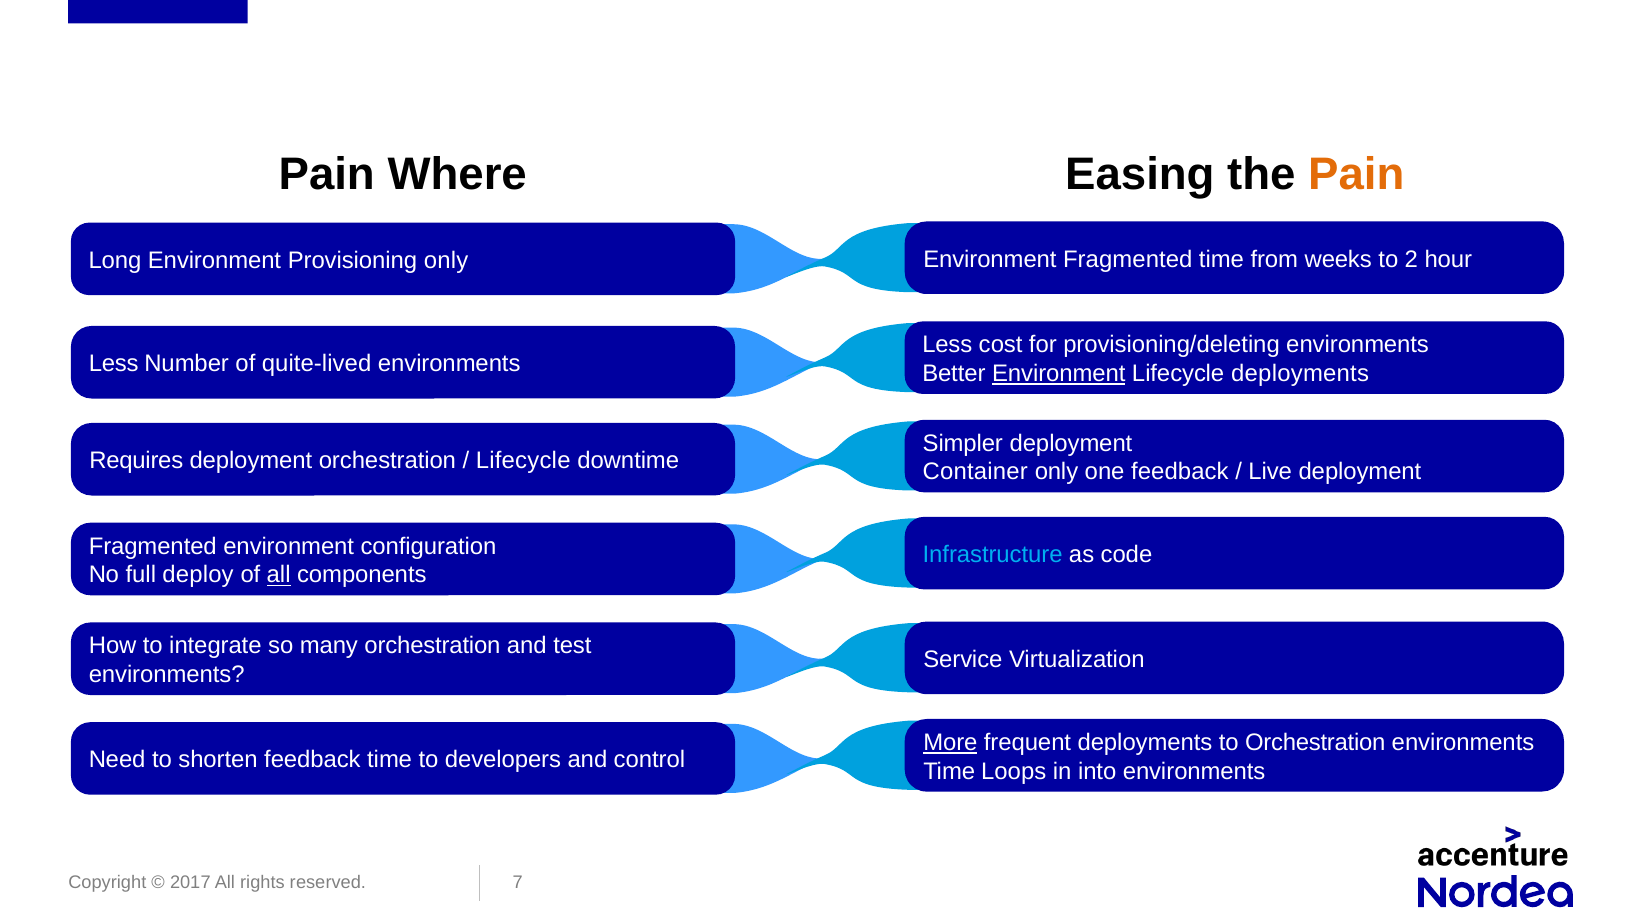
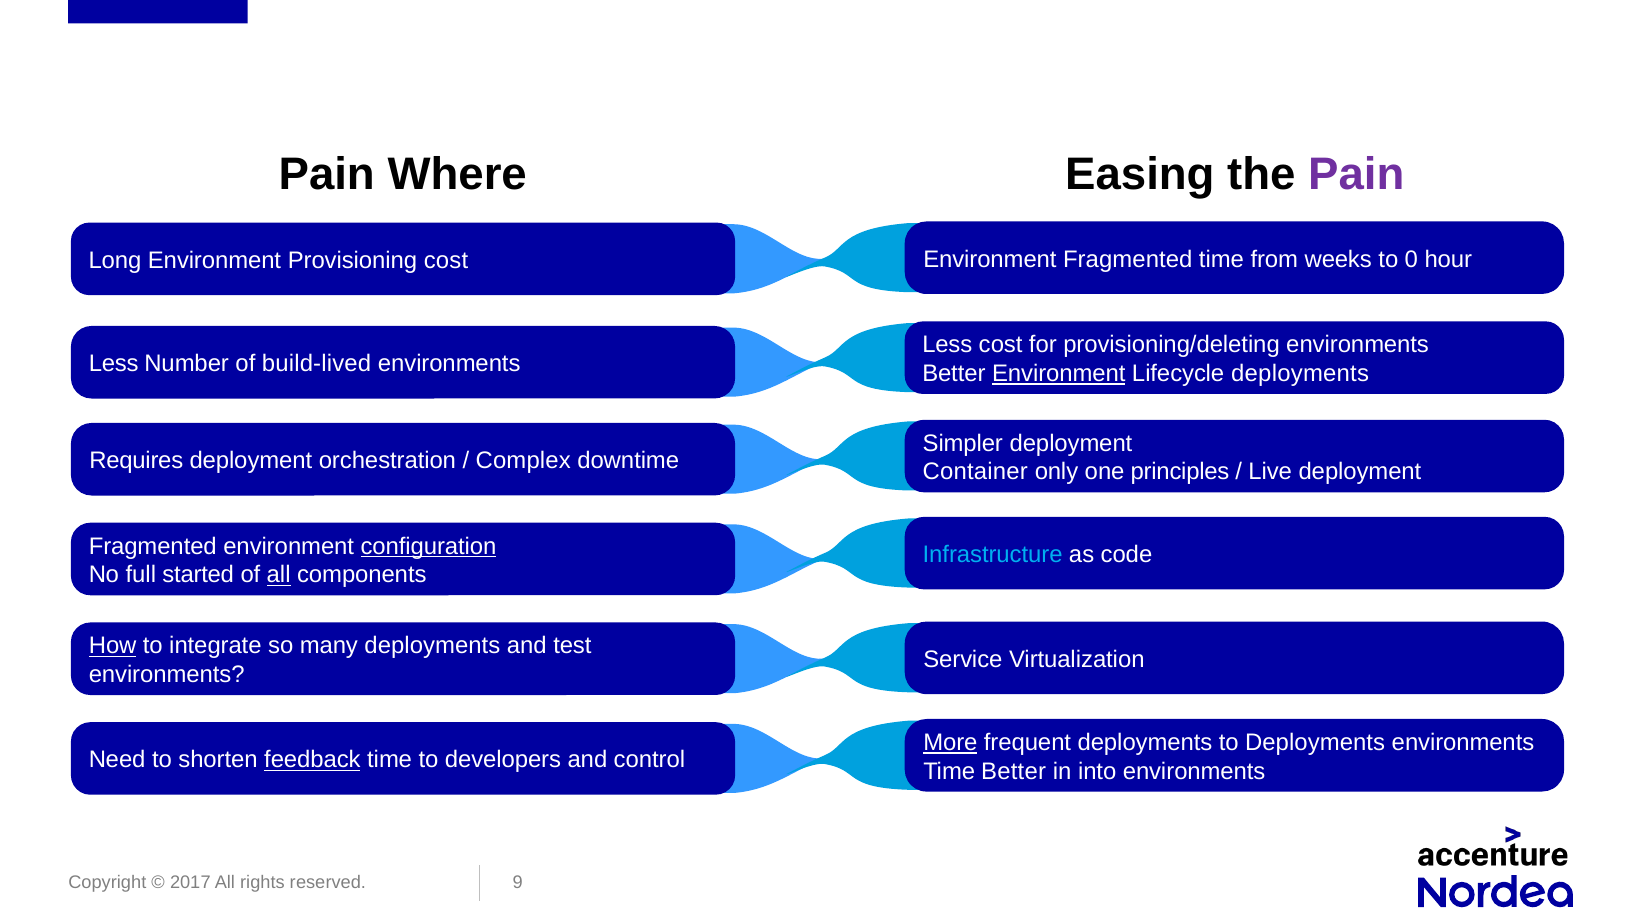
Pain colour: orange -> purple (1356, 175)
Provisioning only: only -> cost (446, 261)
2: 2 -> 0 (1411, 259)
quite-lived: quite-lived -> build-lived (317, 364)
Lifecycle: Lifecycle -> Complex (523, 461)
one feedback: feedback -> principles (1180, 472)
configuration underline: none -> present (429, 547)
deploy: deploy -> started (198, 575)
How underline: none -> present (113, 646)
many orchestration: orchestration -> deployments (432, 646)
to Orchestration: Orchestration -> Deployments (1315, 743)
feedback underline: none -> present (312, 761)
Time Loops: Loops -> Better (1014, 772)
7: 7 -> 9 (518, 883)
